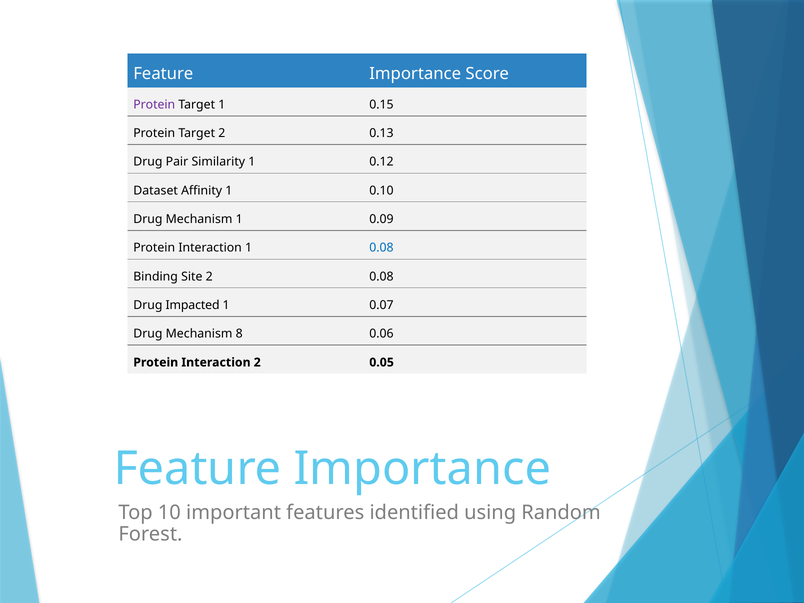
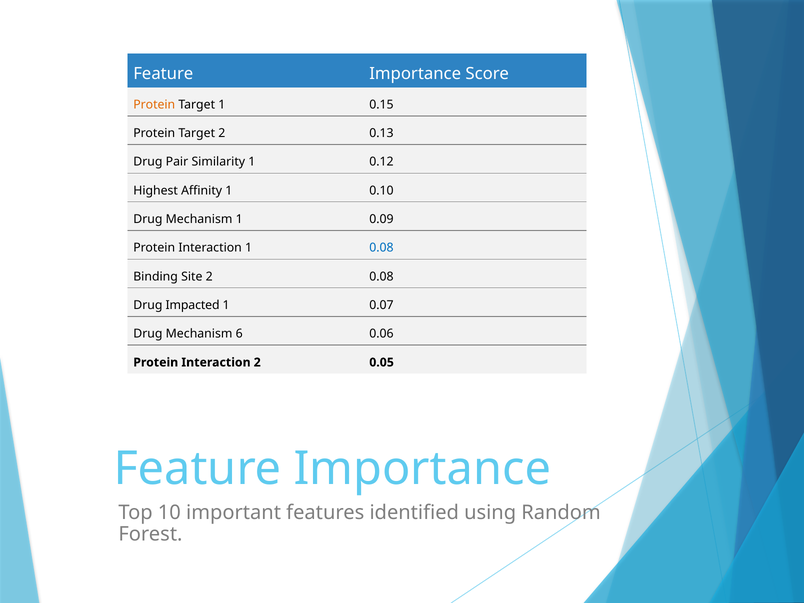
Protein colour: purple -> orange (154, 105)
Dataset: Dataset -> Highest (156, 191)
8: 8 -> 6 (239, 334)
